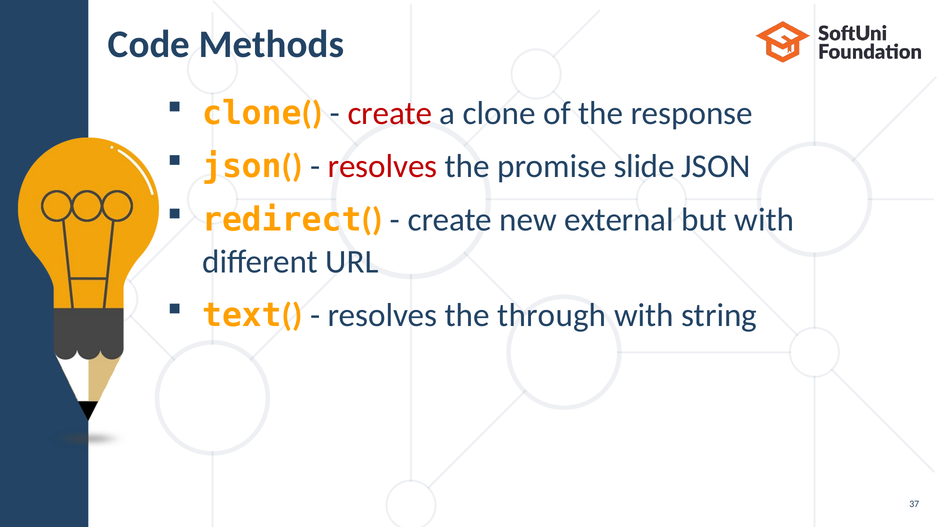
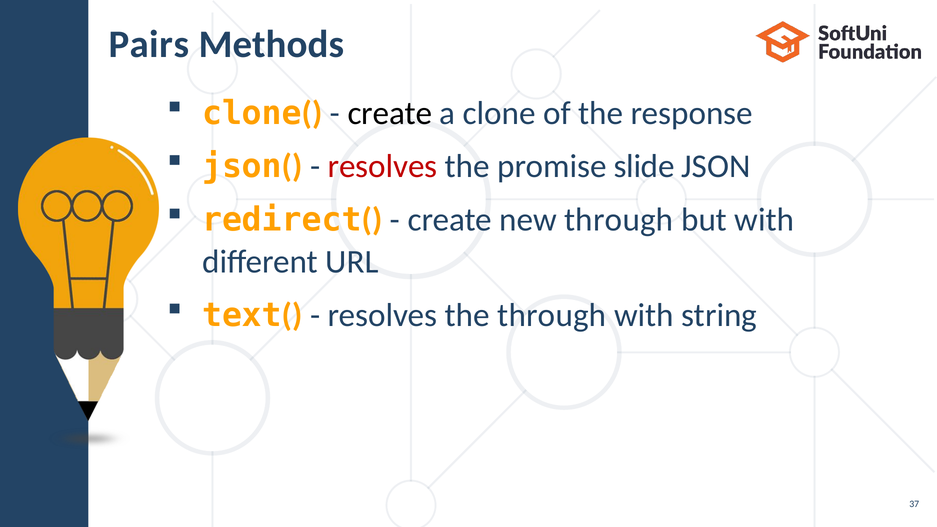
Code: Code -> Pairs (149, 44)
create colour: red -> black (390, 113)
new external: external -> through (619, 220)
